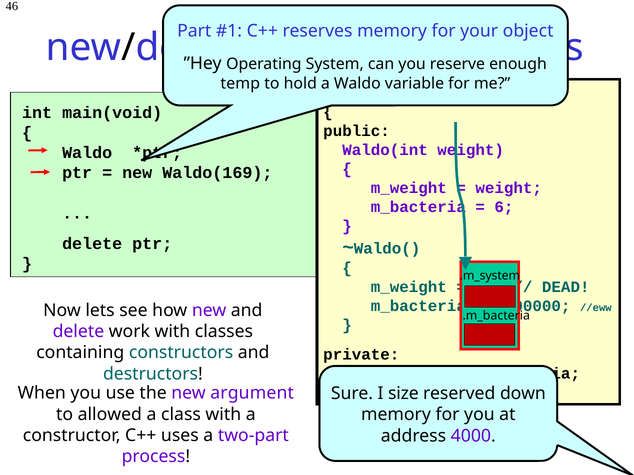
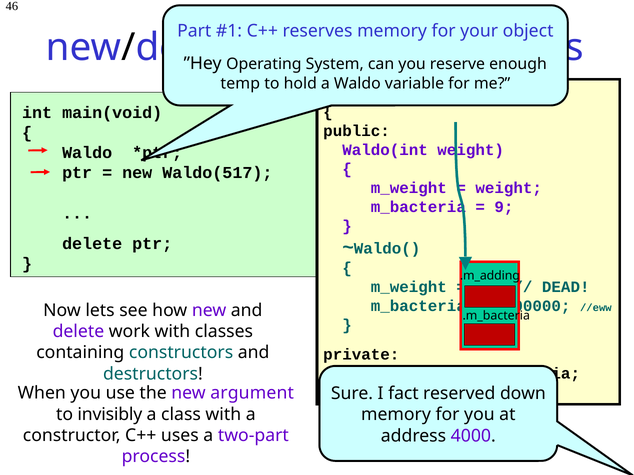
Waldo(169: Waldo(169 -> Waldo(517 (217, 173)
6: 6 -> 9 (504, 207)
.m_system: .m_system -> .m_adding (490, 276)
size: size -> fact (403, 394)
allowed: allowed -> invisibly (110, 415)
